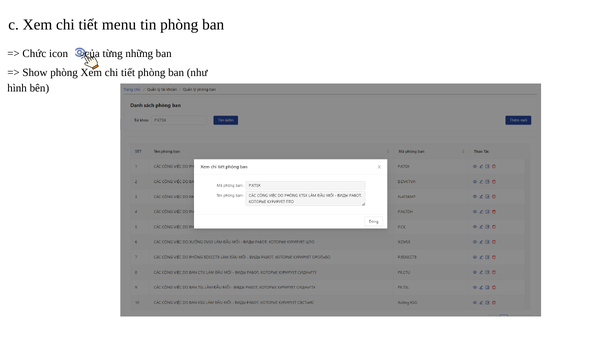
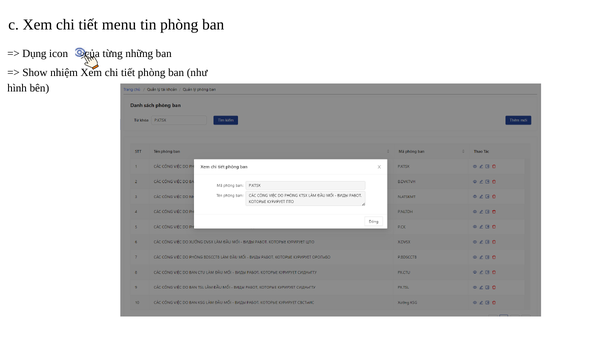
Chức: Chức -> Dụng (34, 54)
Show phòng: phòng -> nhiệm (64, 73)
